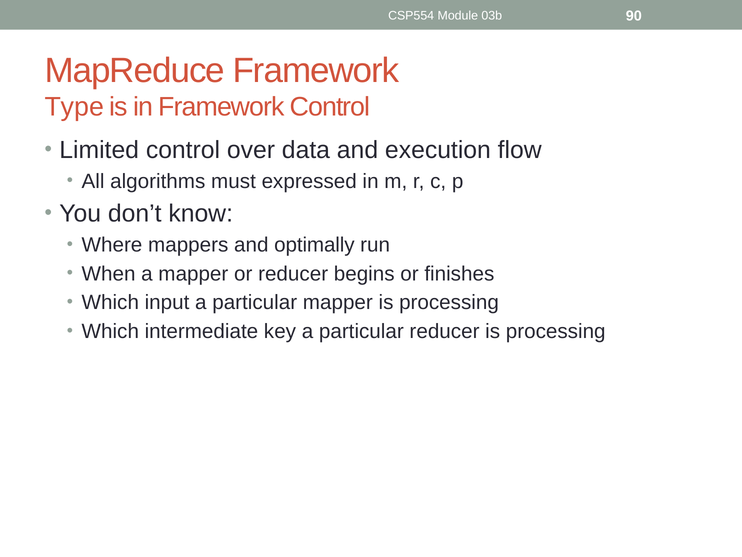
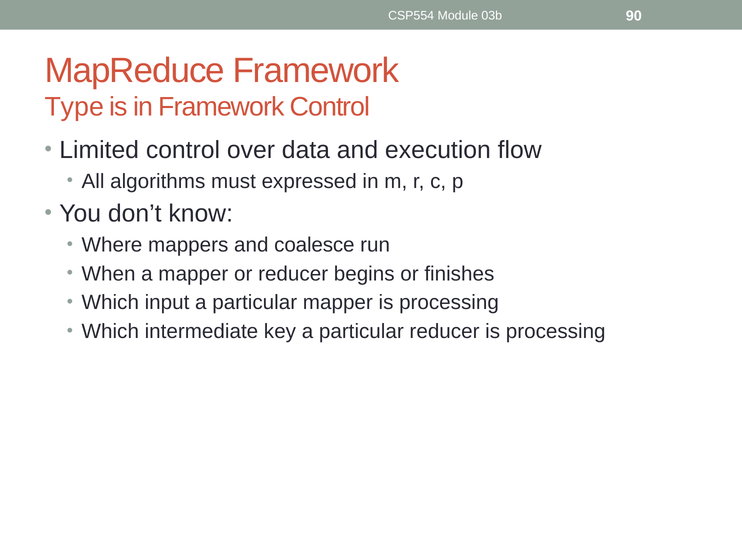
optimally: optimally -> coalesce (314, 245)
